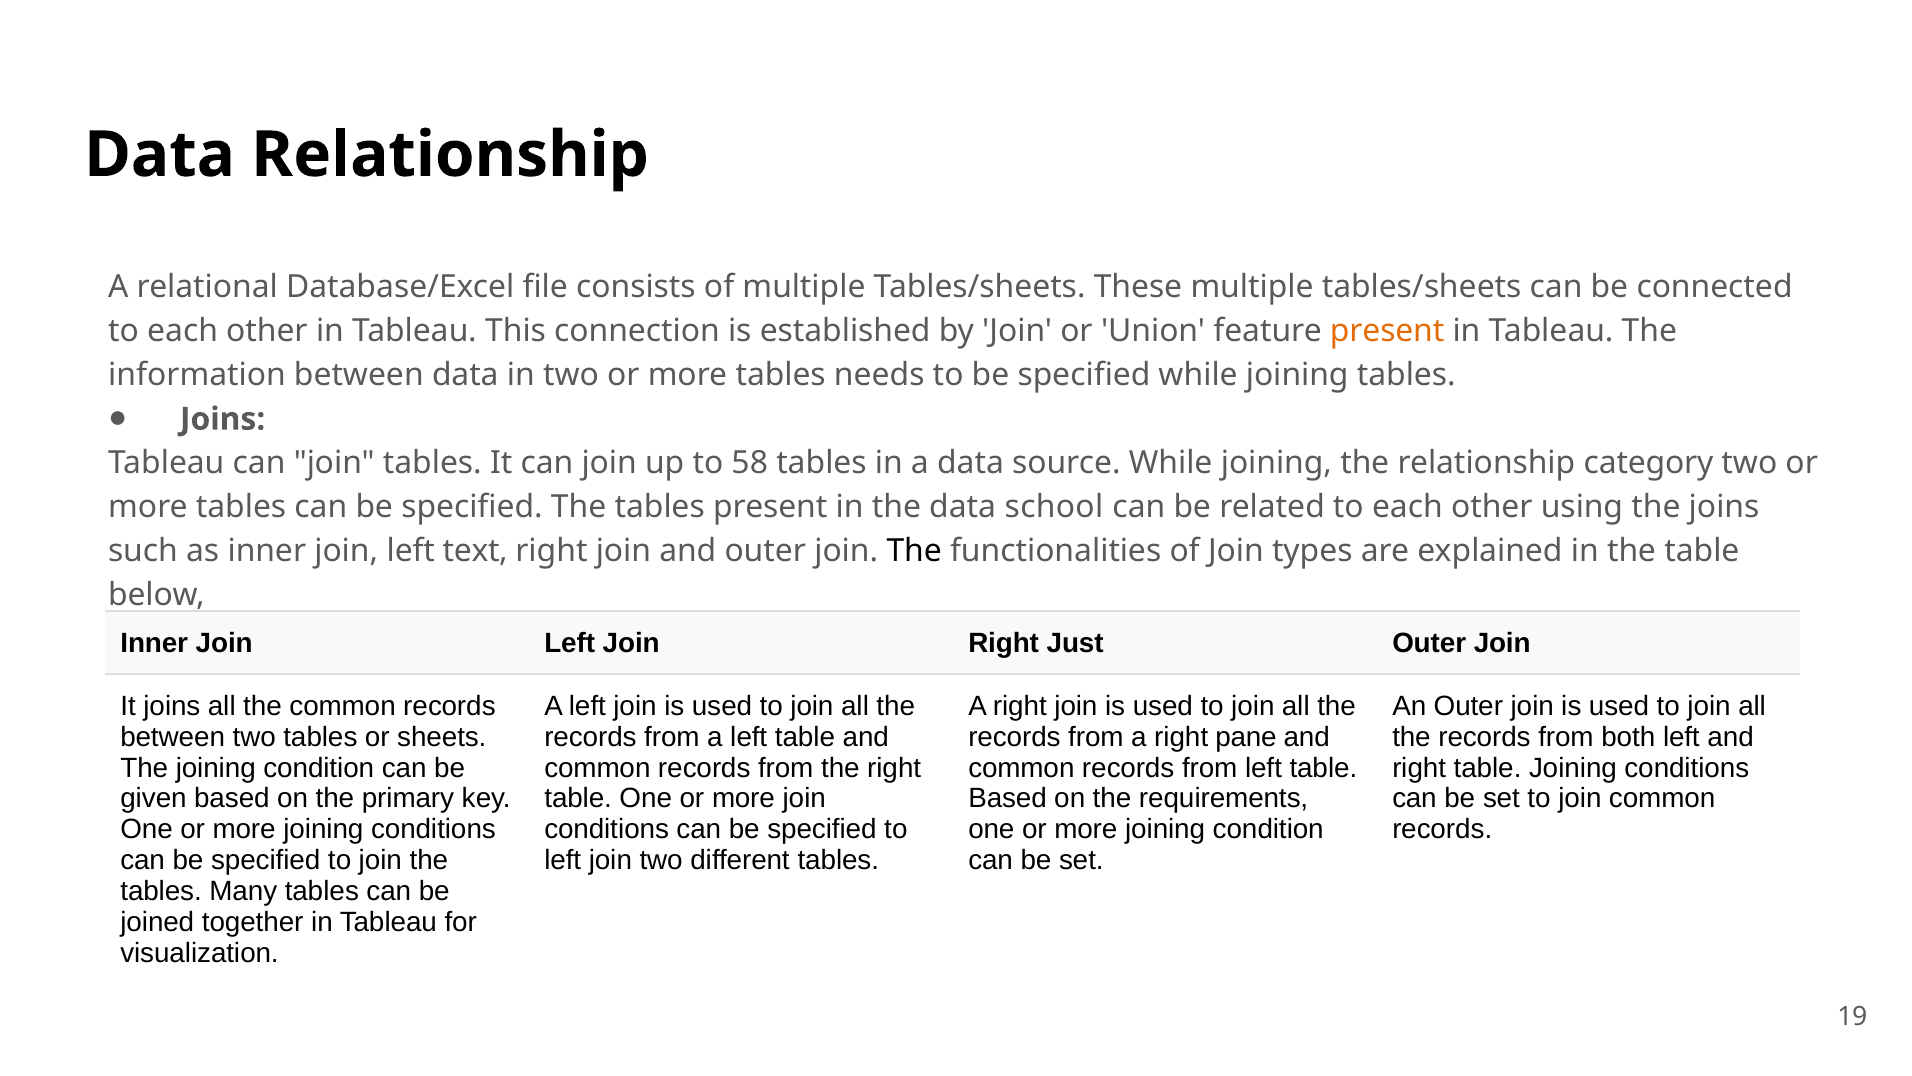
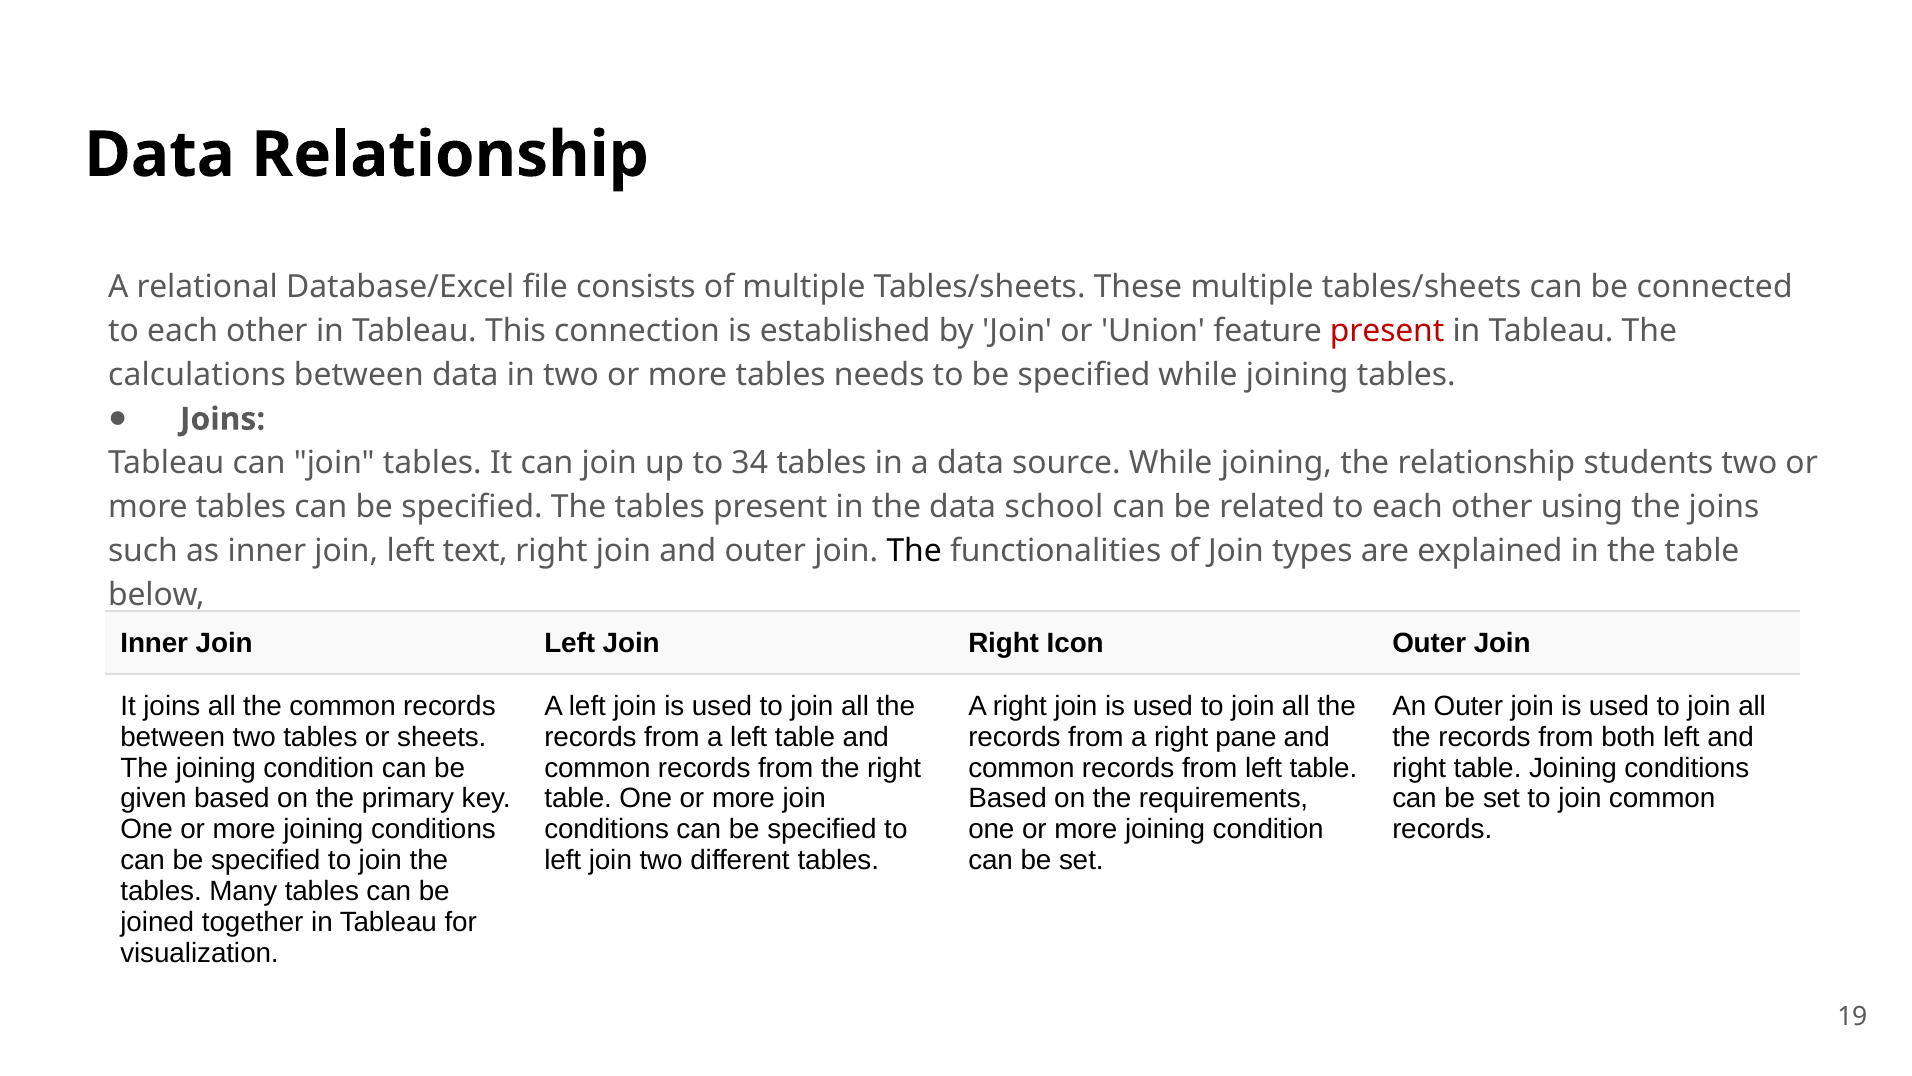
present colour: orange -> red (1387, 331)
information: information -> calculations (197, 375)
58: 58 -> 34 (750, 463)
category: category -> students (1649, 463)
Just: Just -> Icon (1075, 643)
